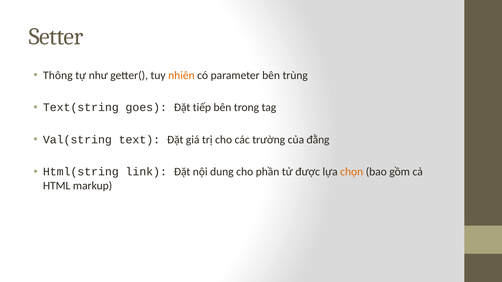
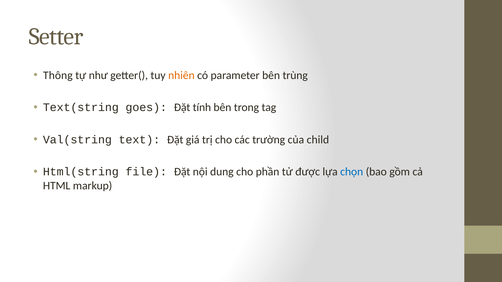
tiếp: tiếp -> tính (202, 108)
đằng: đằng -> child (318, 140)
link: link -> file (146, 172)
chọn colour: orange -> blue (352, 172)
